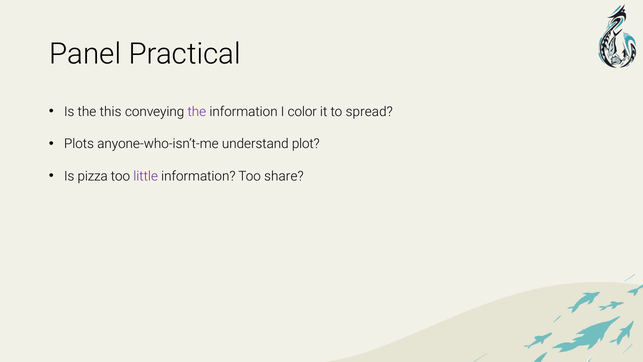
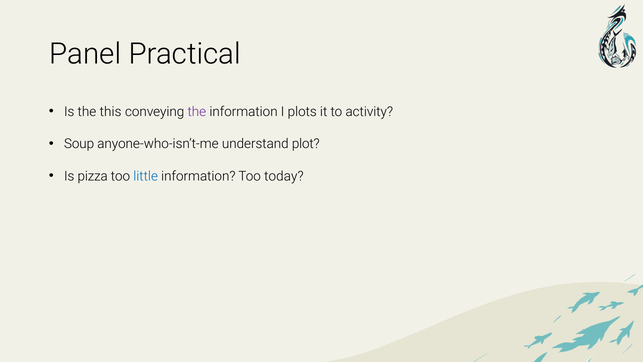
color: color -> plots (302, 112)
spread: spread -> activity (369, 112)
Plots: Plots -> Soup (79, 144)
little colour: purple -> blue (146, 176)
share: share -> today (284, 176)
